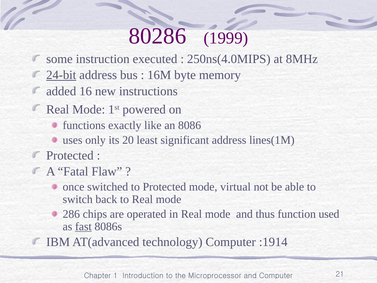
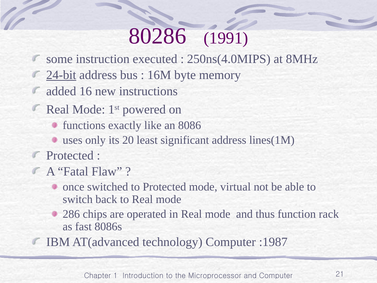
1999: 1999 -> 1991 (226, 38)
used: used -> rack (329, 214)
fast underline: present -> none (83, 226)
:1914: :1914 -> :1987 (273, 242)
